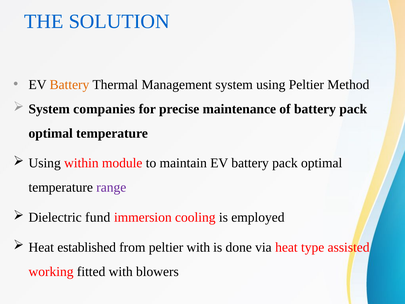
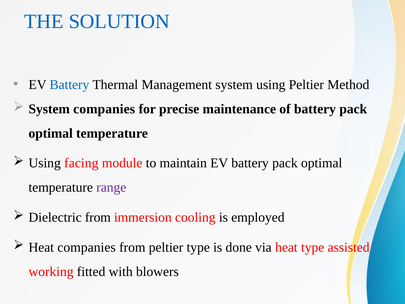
Battery colour: orange -> blue (69, 85)
within: within -> facing (81, 163)
Dielectric fund: fund -> from (98, 217)
Heat established: established -> companies (87, 247)
peltier with: with -> type (198, 247)
